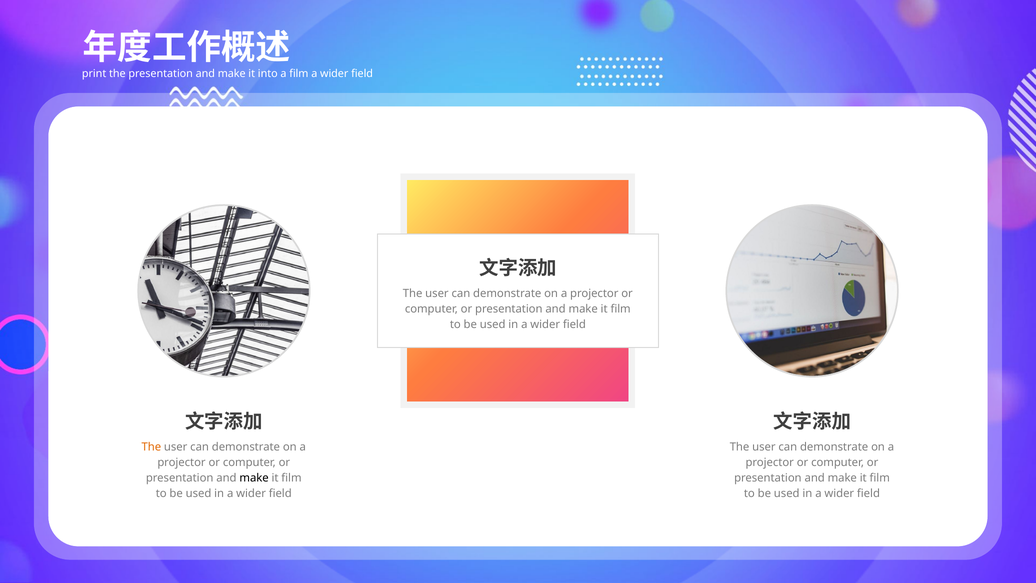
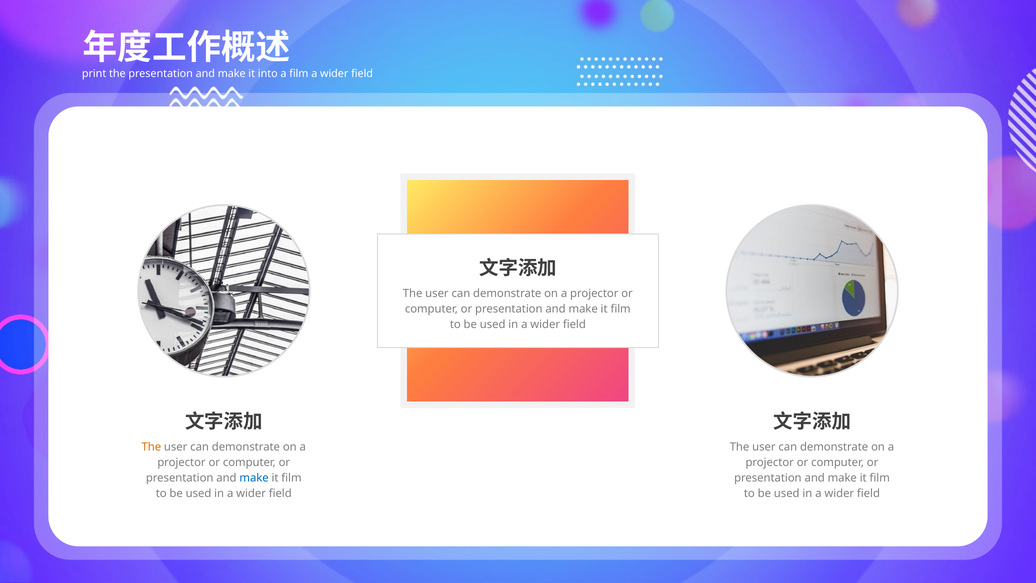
make colour: black -> blue (254, 478)
